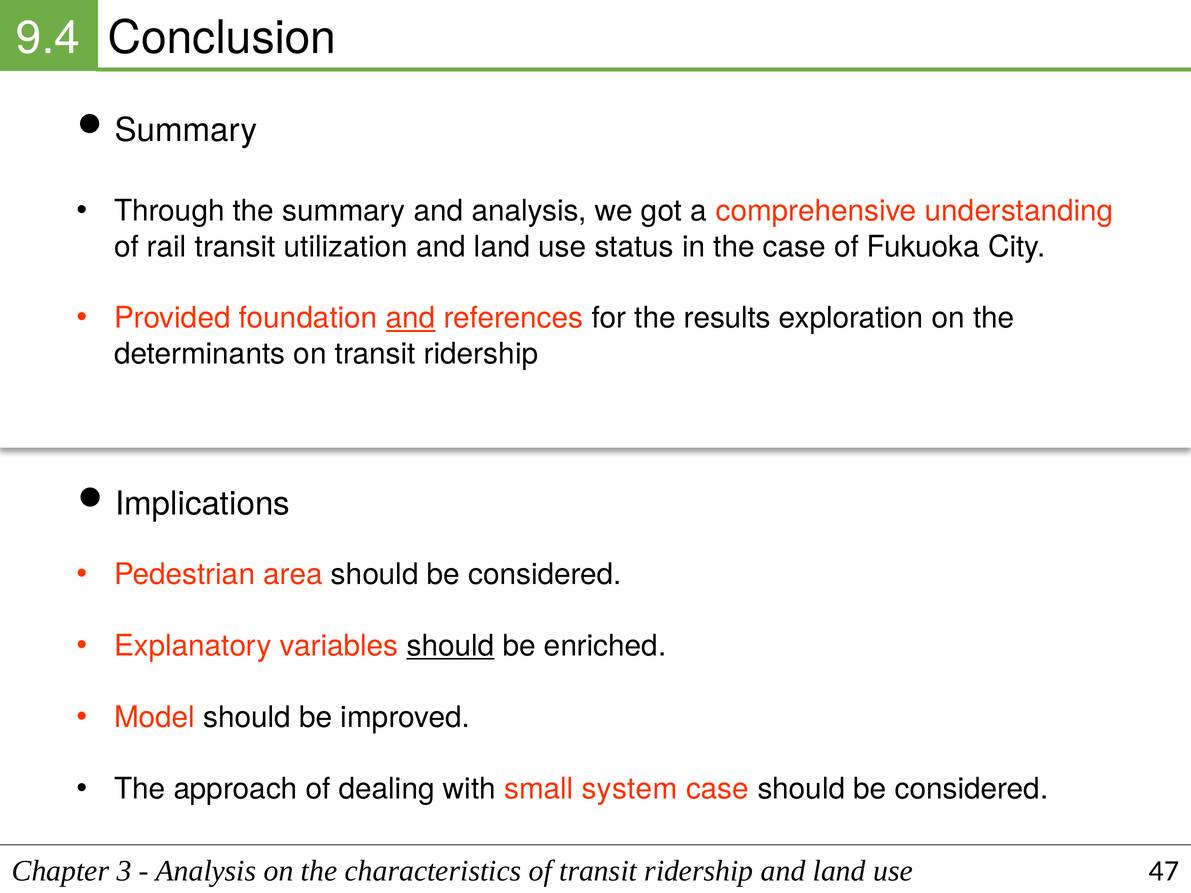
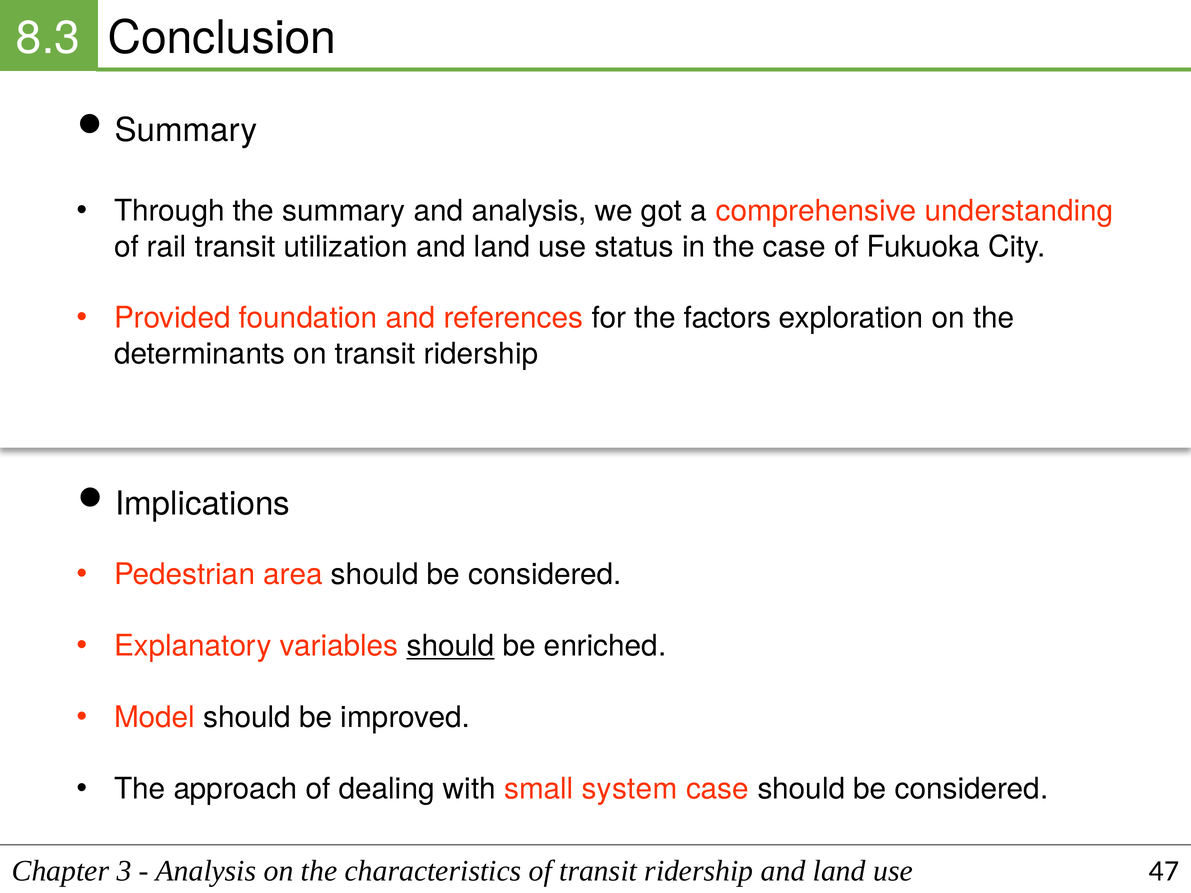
9.4: 9.4 -> 8.3 (48, 38)
and underline: present -> none (411, 318)
results: results -> factors (727, 318)
